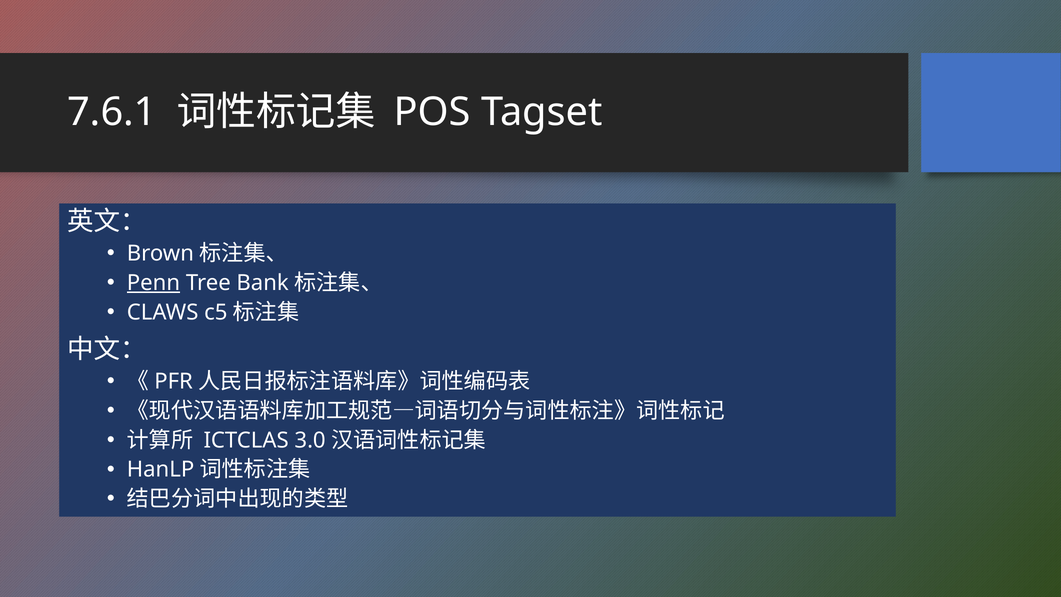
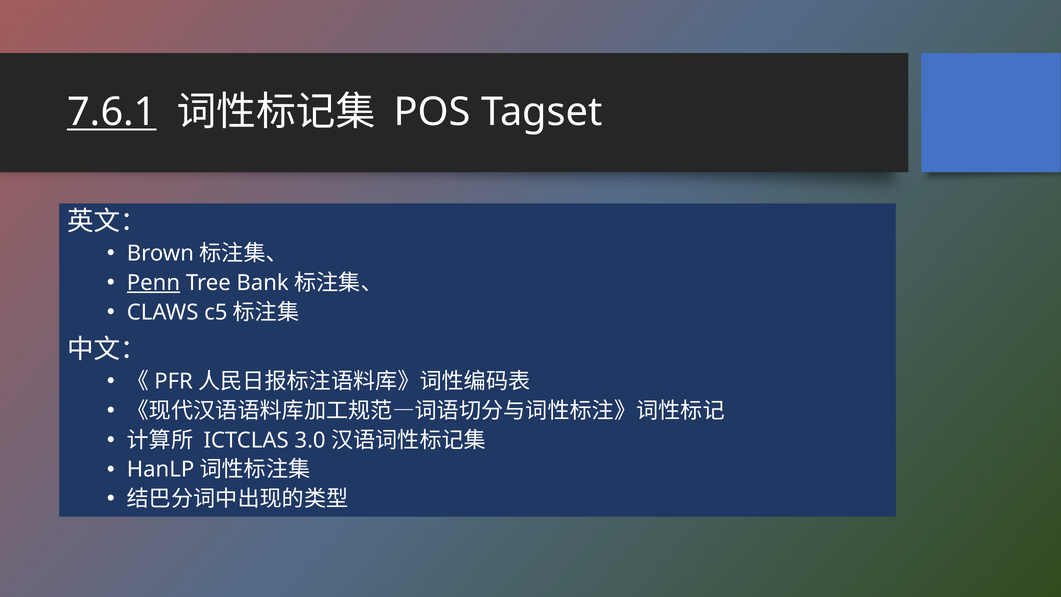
7.6.1 underline: none -> present (112, 112)
